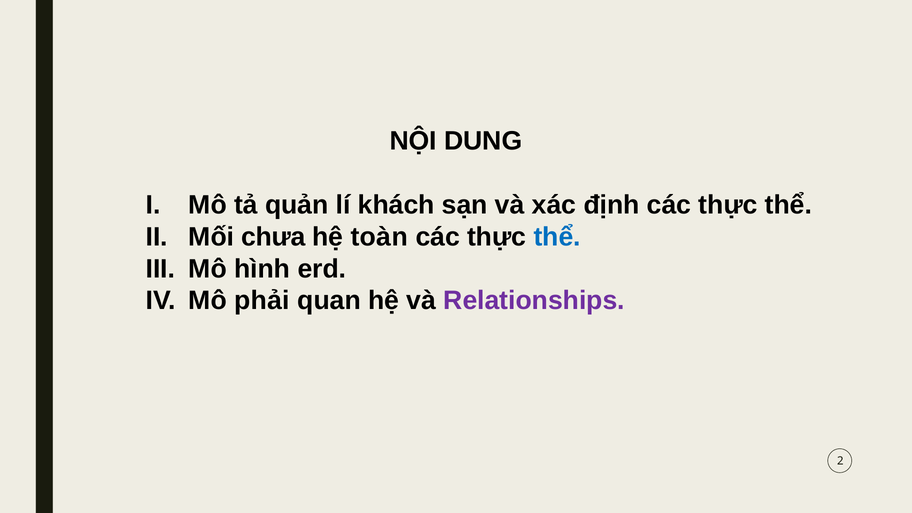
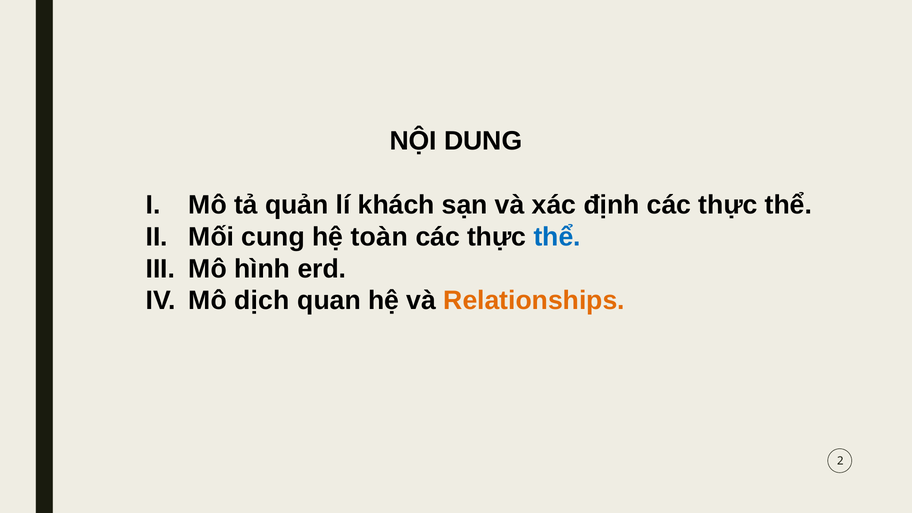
chưa: chưa -> cung (273, 237)
phải: phải -> dịch (262, 301)
Relationships colour: purple -> orange (534, 301)
